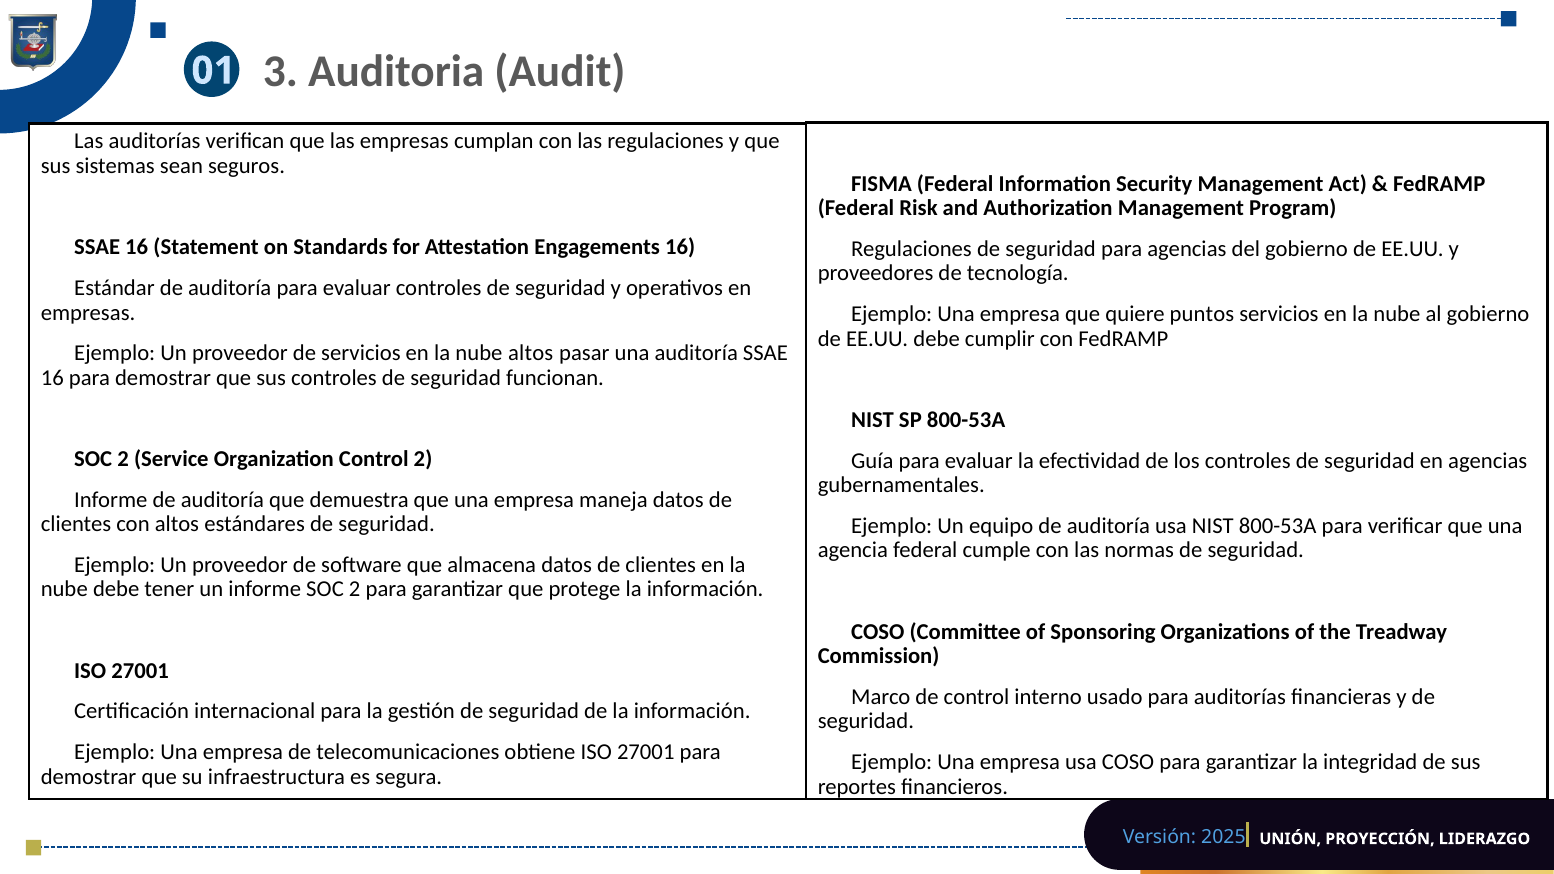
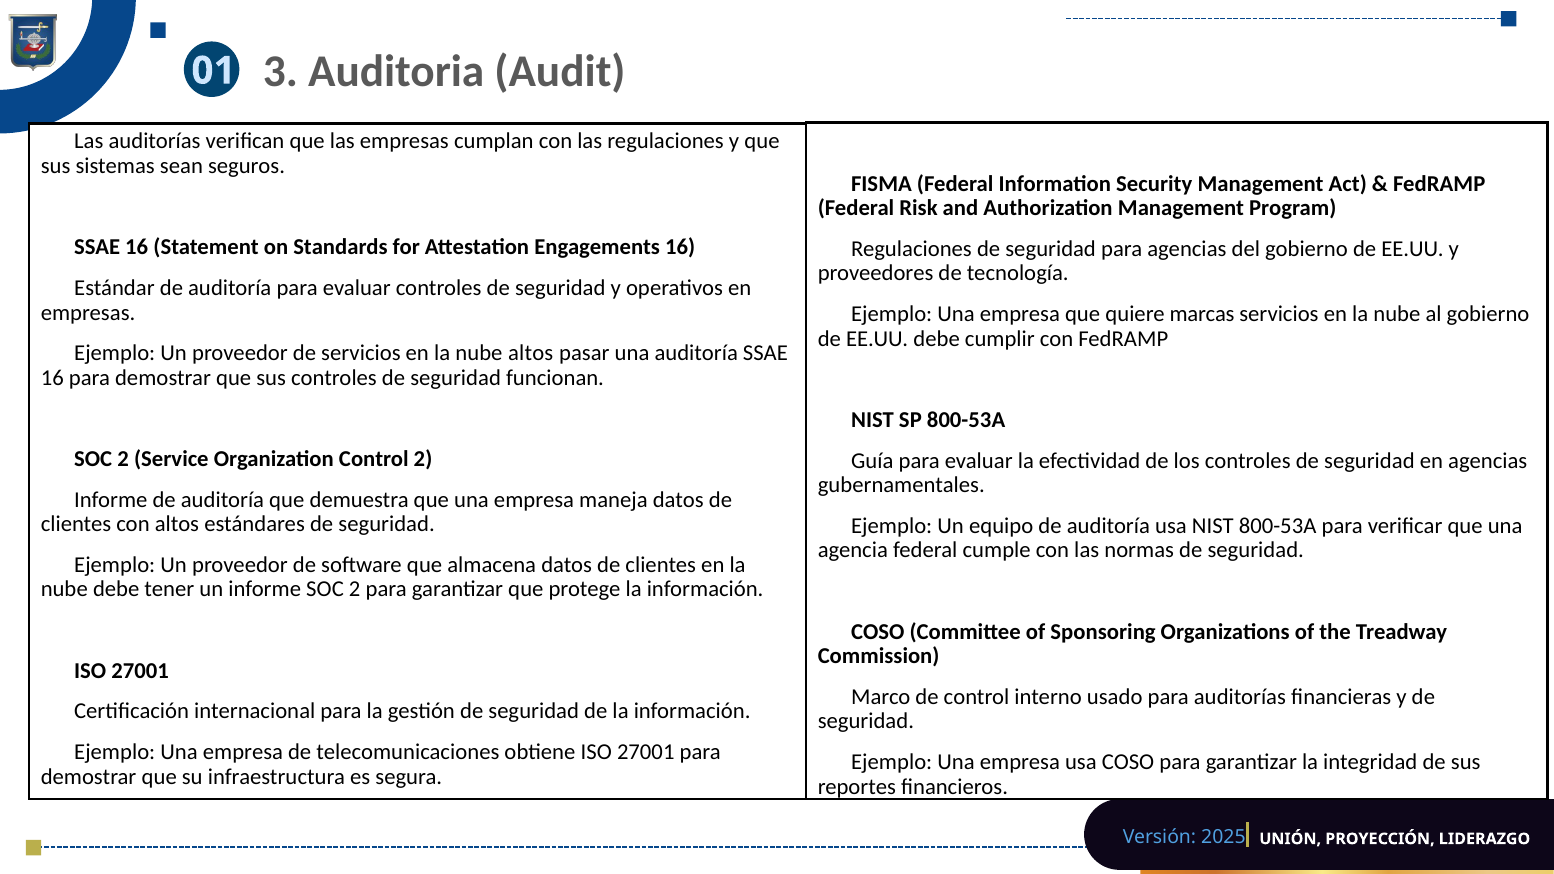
puntos: puntos -> marcas (1202, 314)
